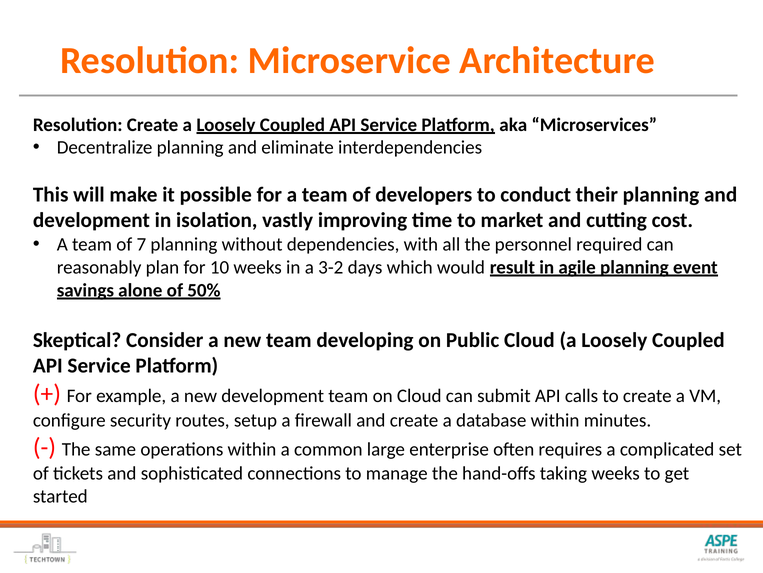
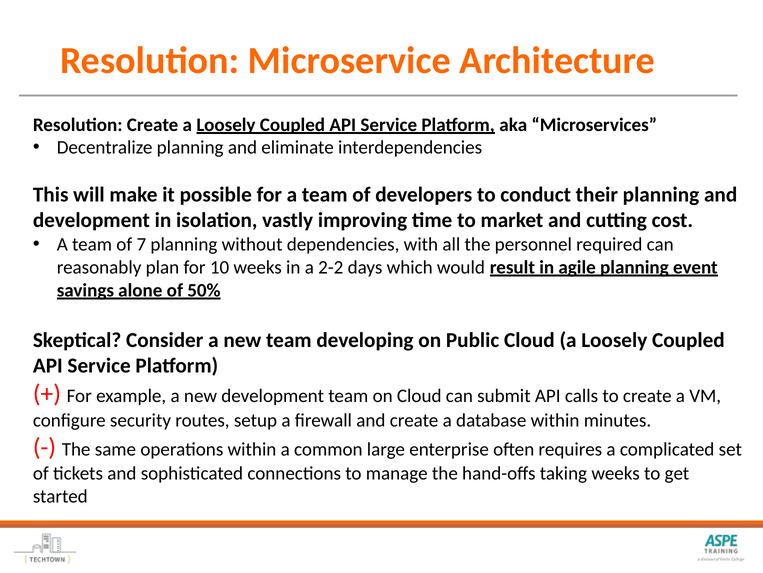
3-2: 3-2 -> 2-2 (331, 267)
